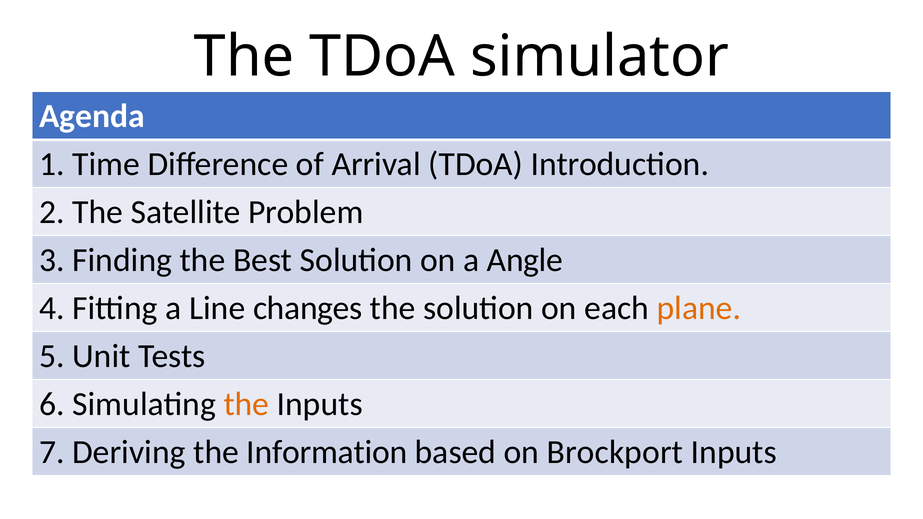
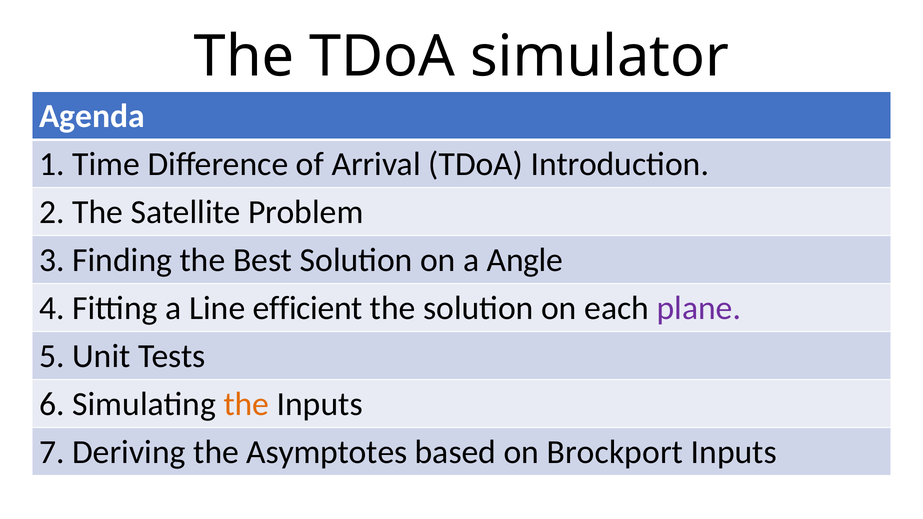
changes: changes -> efficient (308, 308)
plane colour: orange -> purple (699, 308)
Information: Information -> Asymptotes (327, 452)
